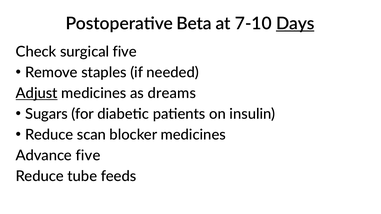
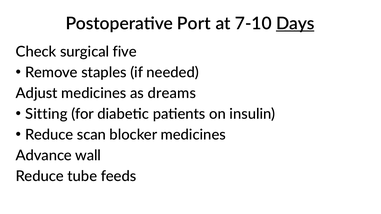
Beta: Beta -> Port (194, 24)
Adjust underline: present -> none (37, 93)
Sugars: Sugars -> Sitting (46, 114)
Advance five: five -> wall (88, 156)
